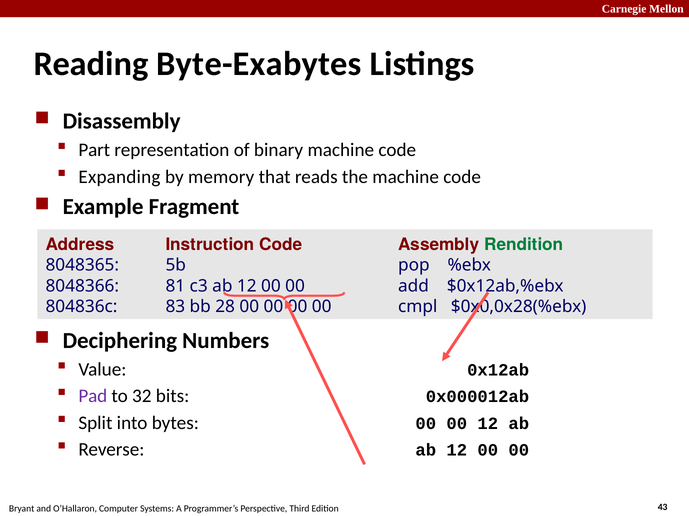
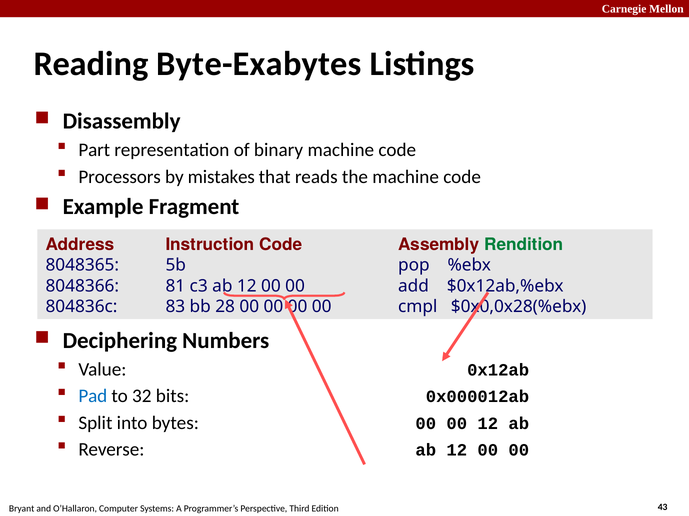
Expanding: Expanding -> Processors (120, 177)
memory: memory -> mistakes (221, 177)
Pad colour: purple -> blue (93, 397)
